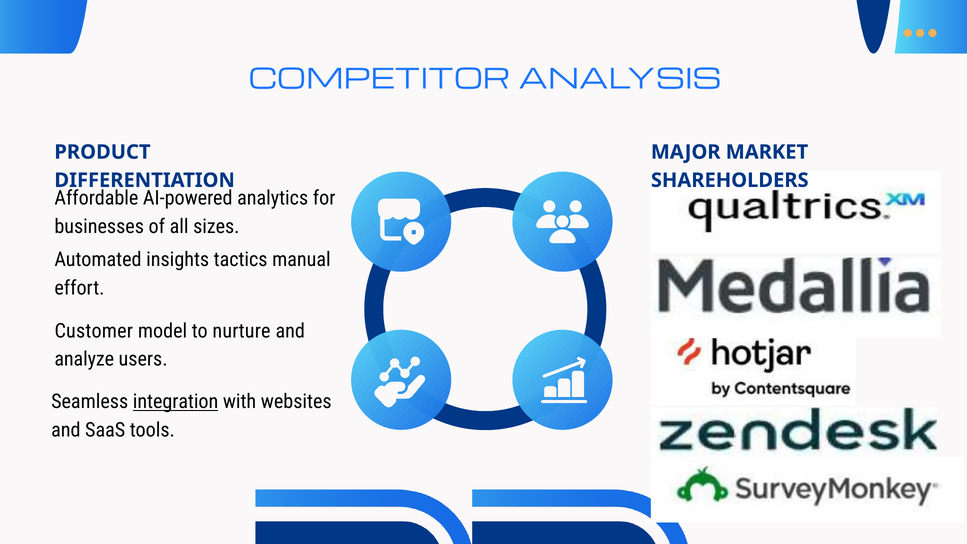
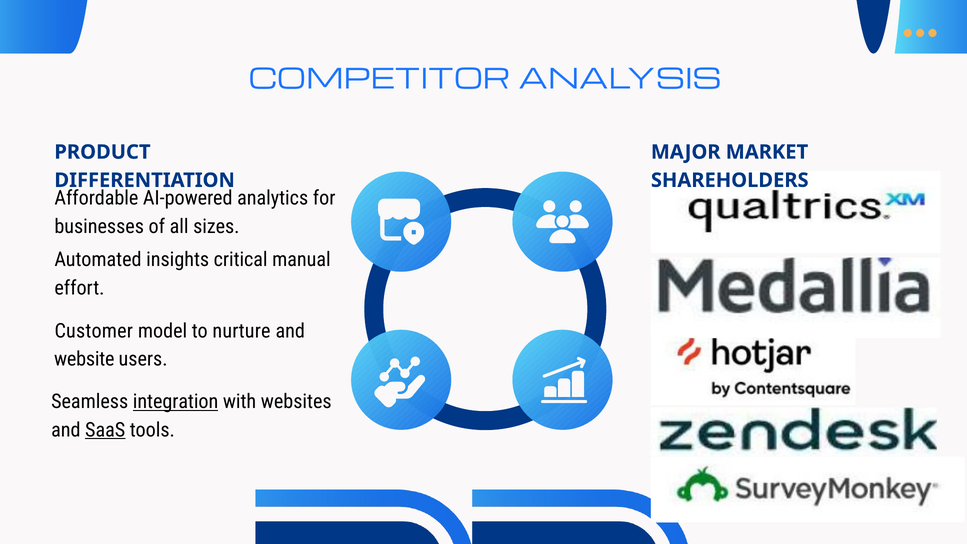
tactics: tactics -> critical (241, 260)
analyze: analyze -> website (84, 359)
SaaS underline: none -> present (105, 430)
